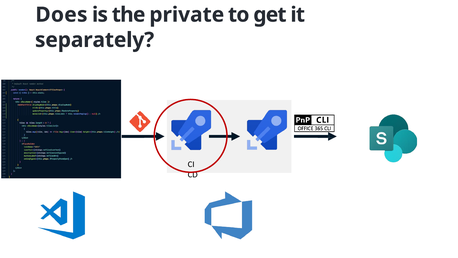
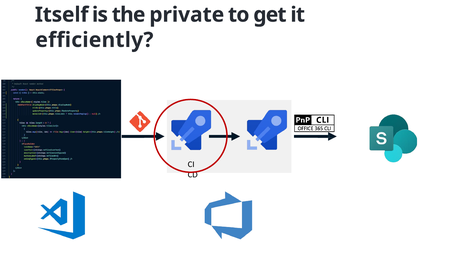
Does: Does -> Itself (62, 15)
separately: separately -> efficiently (94, 40)
